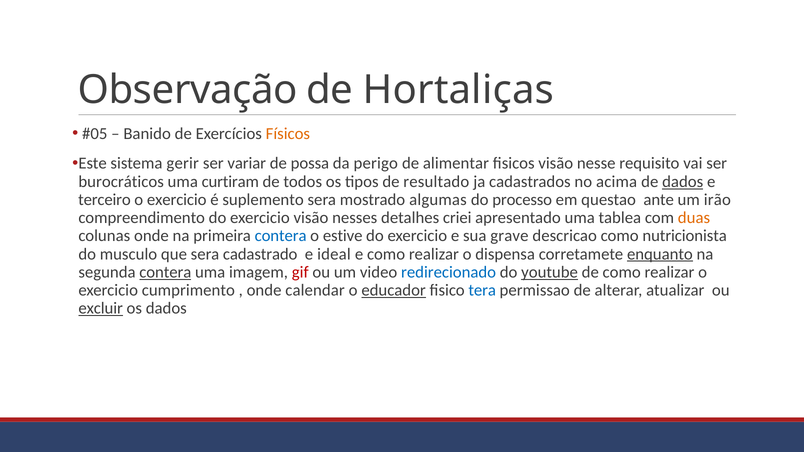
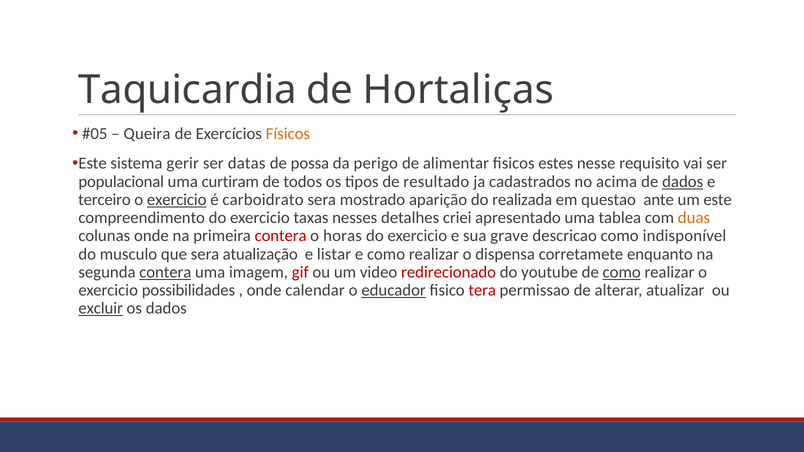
Observação: Observação -> Taquicardia (188, 90)
Banido: Banido -> Queira (147, 134)
variar: variar -> datas (247, 164)
fisicos visão: visão -> estes (556, 164)
burocráticos: burocráticos -> populacional (121, 182)
exercicio underline: none -> present (177, 200)
suplemento: suplemento -> carboidrato (263, 200)
algumas: algumas -> aparição (438, 200)
processo: processo -> realizada (522, 200)
um irão: irão -> este (718, 200)
exercicio visão: visão -> taxas (311, 218)
contera colour: blue -> red (281, 236)
estive: estive -> horas (343, 236)
nutricionista: nutricionista -> indisponível (684, 236)
cadastrado: cadastrado -> atualização (260, 254)
ideal: ideal -> listar (334, 254)
enquanto underline: present -> none (660, 254)
redirecionado colour: blue -> red (449, 272)
youtube underline: present -> none (550, 272)
como underline: none -> present (622, 272)
cumprimento: cumprimento -> possibilidades (188, 290)
tera colour: blue -> red (482, 290)
